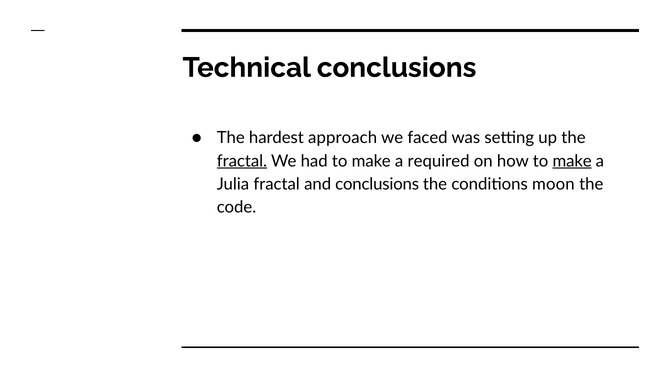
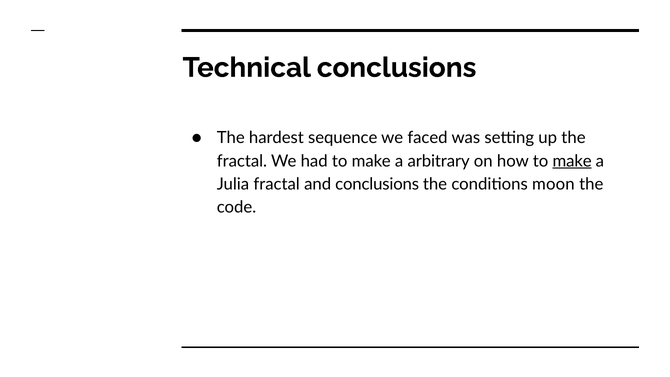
approach: approach -> sequence (343, 138)
fractal underline: present -> none (242, 161)
required: required -> arbitrary (439, 161)
